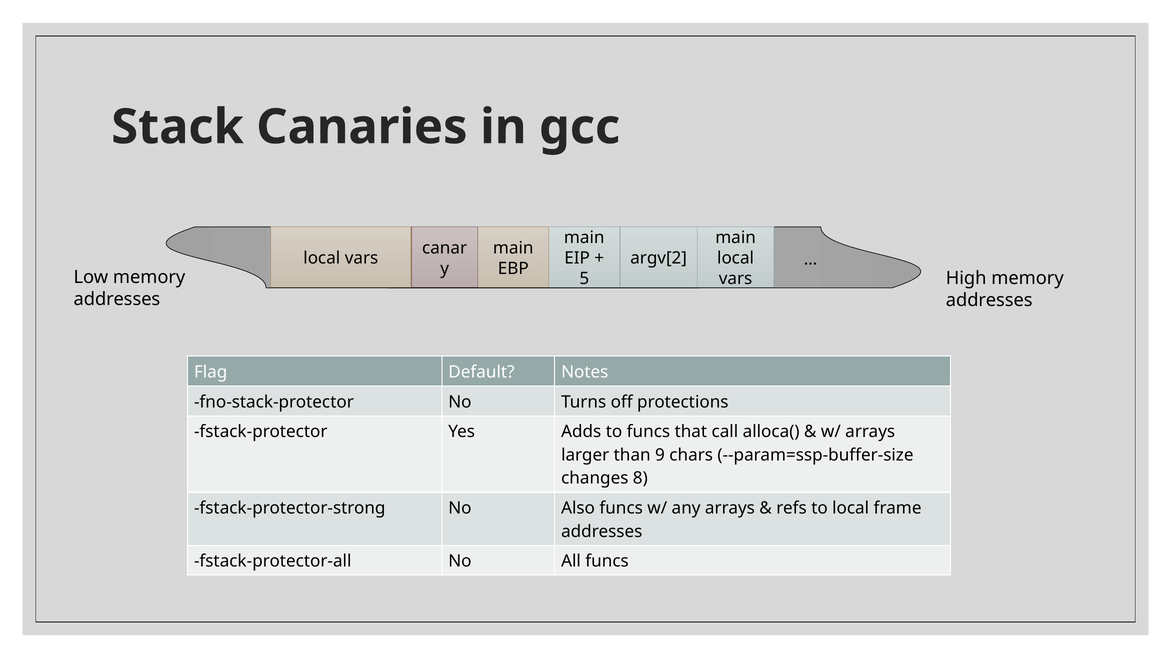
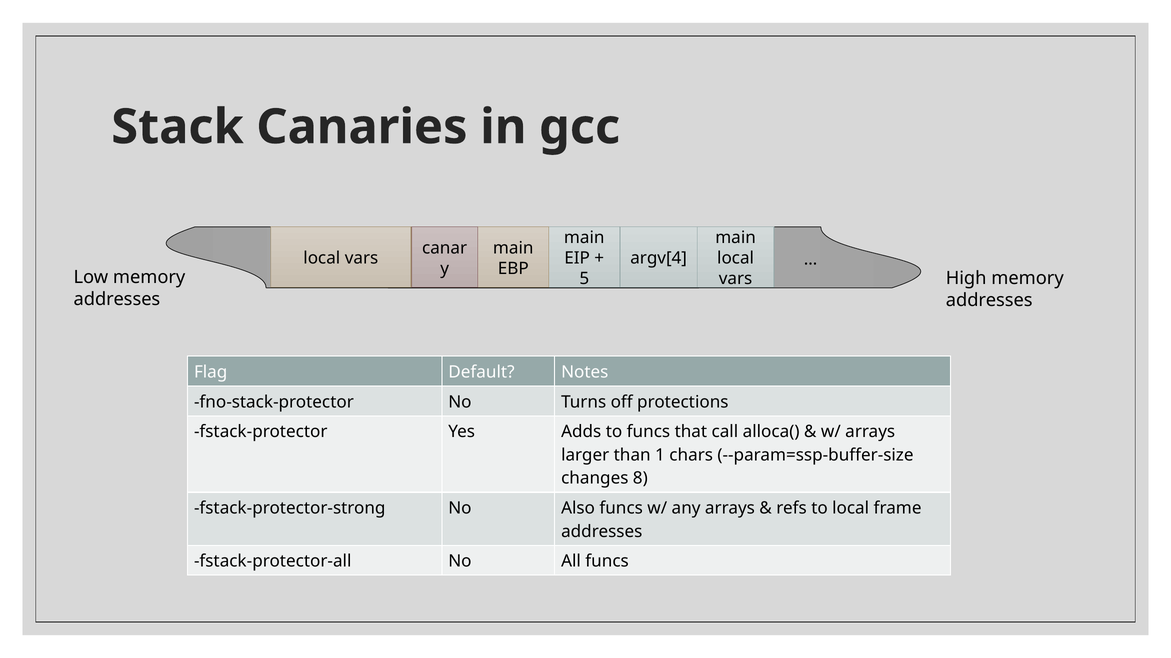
argv[2: argv[2 -> argv[4 (659, 258)
9: 9 -> 1 (660, 456)
